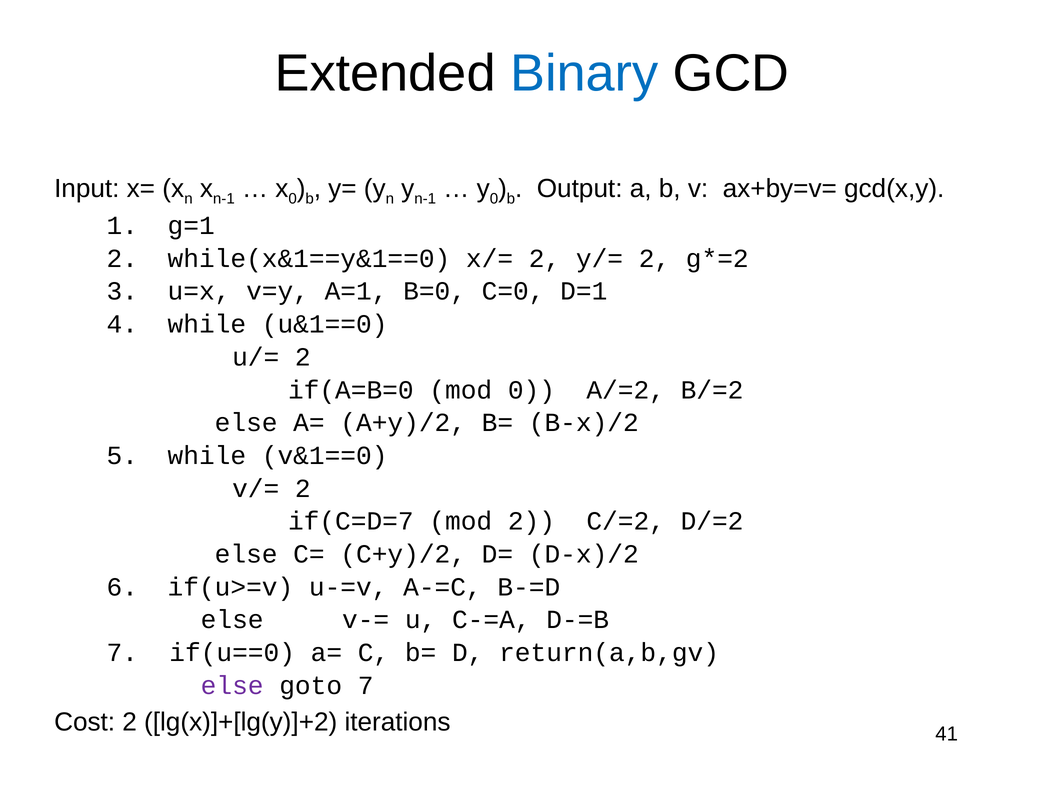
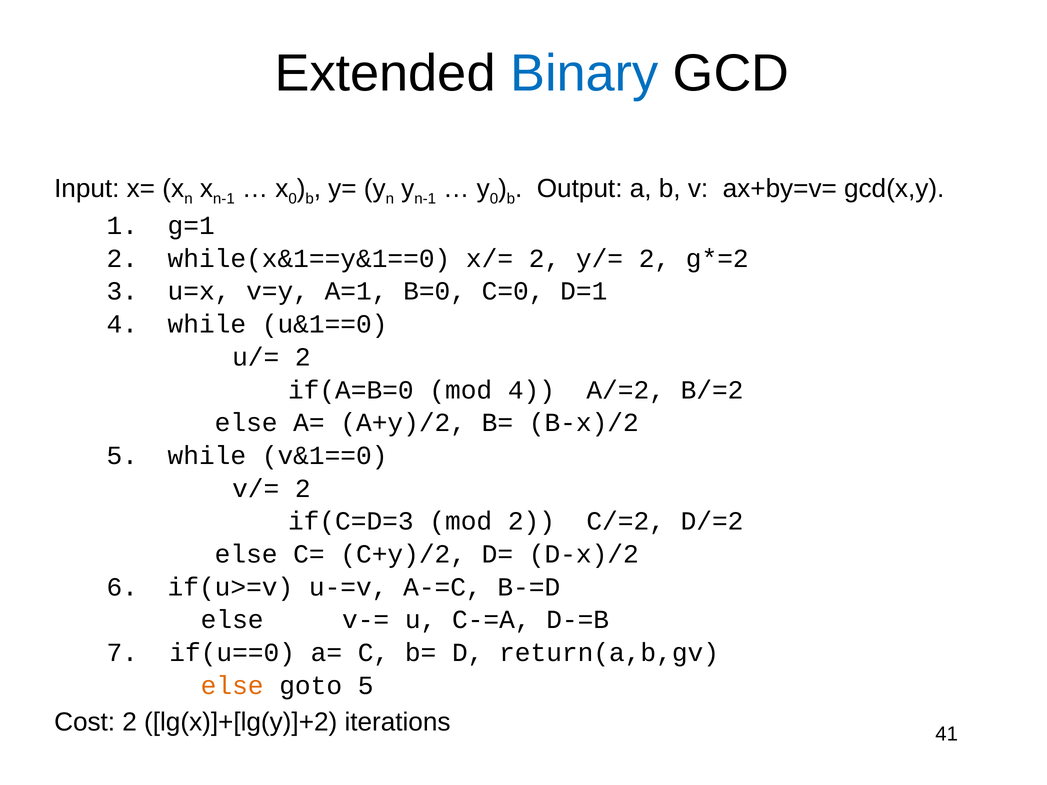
mod 0: 0 -> 4 (531, 390)
if(C=D=7: if(C=D=7 -> if(C=D=3 (351, 521)
else colour: purple -> orange (232, 686)
goto 7: 7 -> 5 (366, 686)
